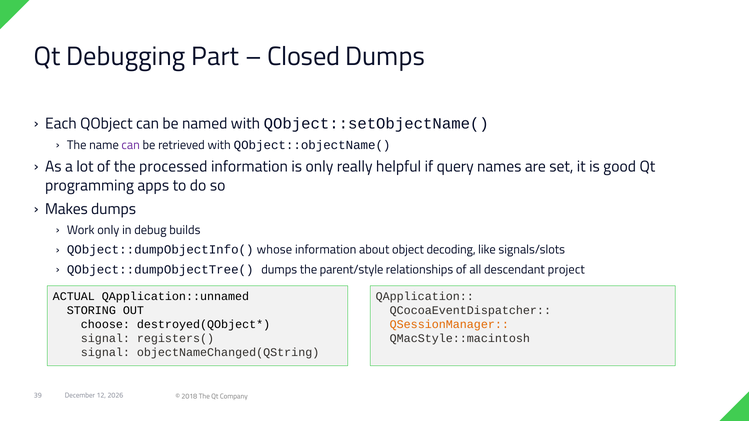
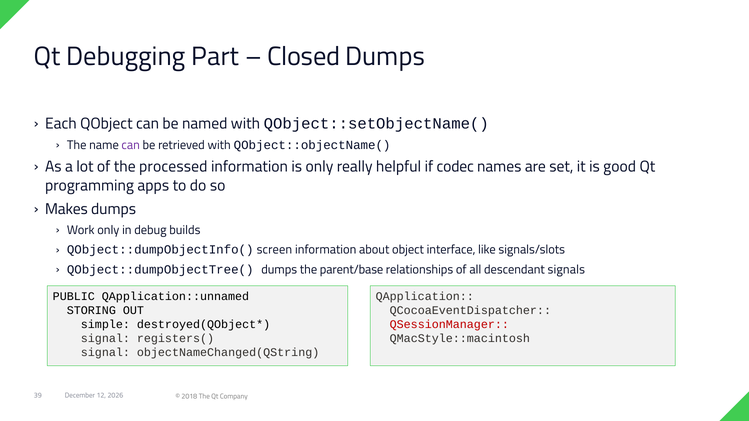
query: query -> codec (455, 167)
whose: whose -> screen (274, 250)
decoding: decoding -> interface (451, 250)
parent/style: parent/style -> parent/base (352, 270)
project: project -> signals (566, 270)
ACTUAL: ACTUAL -> PUBLIC (74, 296)
choose: choose -> simple (105, 325)
QSessionManager colour: orange -> red (449, 325)
